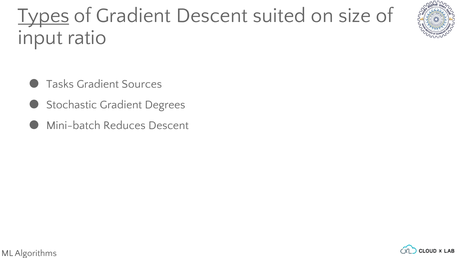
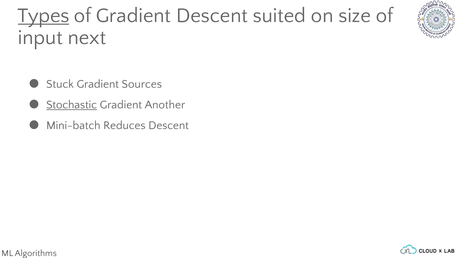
ratio: ratio -> next (87, 37)
Tasks: Tasks -> Stuck (60, 84)
Stochastic underline: none -> present (72, 105)
Degrees: Degrees -> Another (165, 105)
